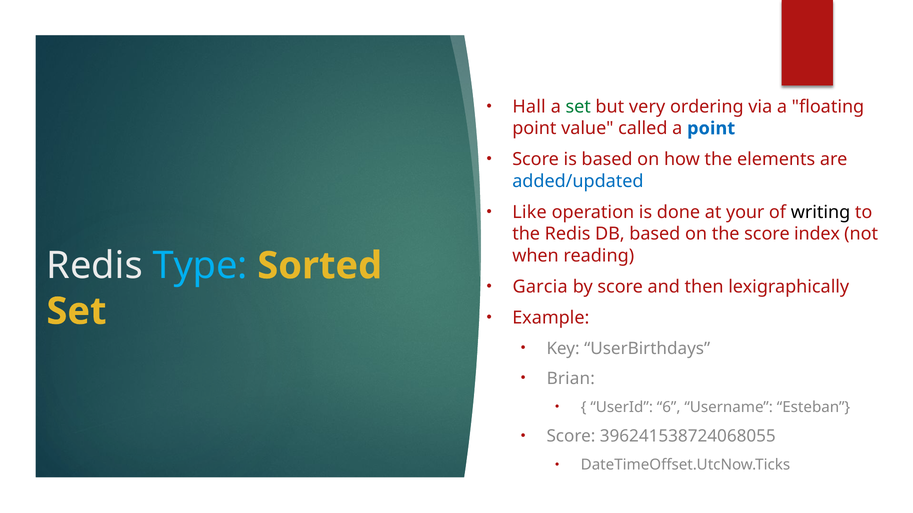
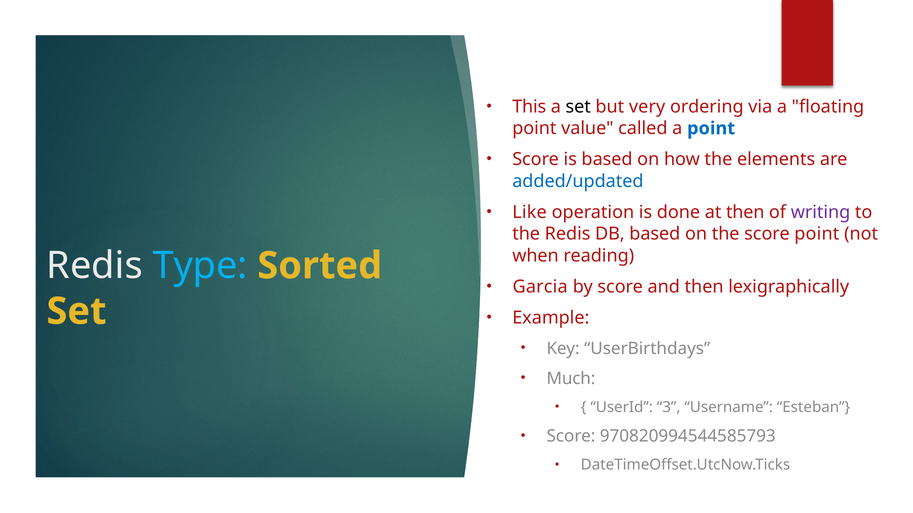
Hall: Hall -> This (529, 107)
set colour: green -> black (578, 107)
at your: your -> then (745, 213)
writing colour: black -> purple (821, 213)
score index: index -> point (817, 234)
Brian: Brian -> Much (571, 379)
6: 6 -> 3 (669, 408)
396241538724068055: 396241538724068055 -> 970820994544585793 (688, 437)
